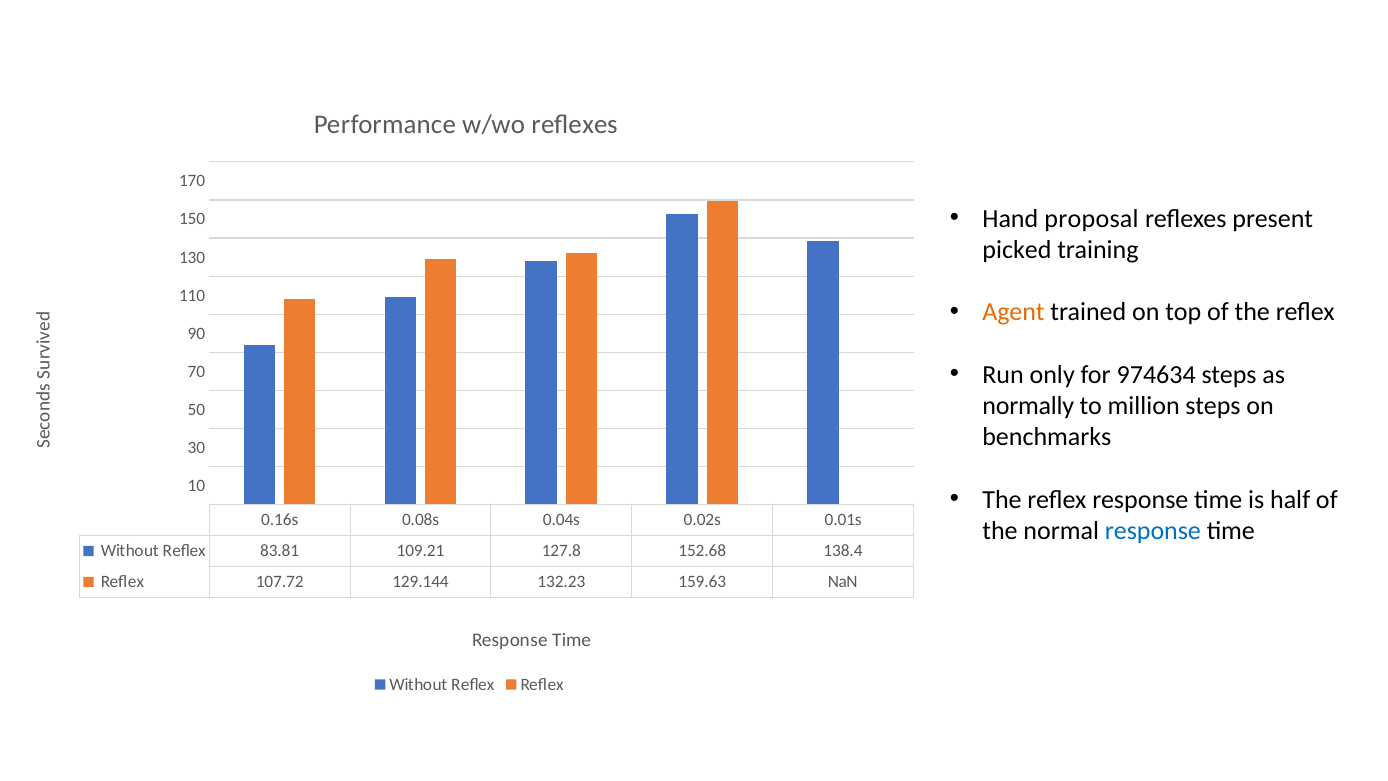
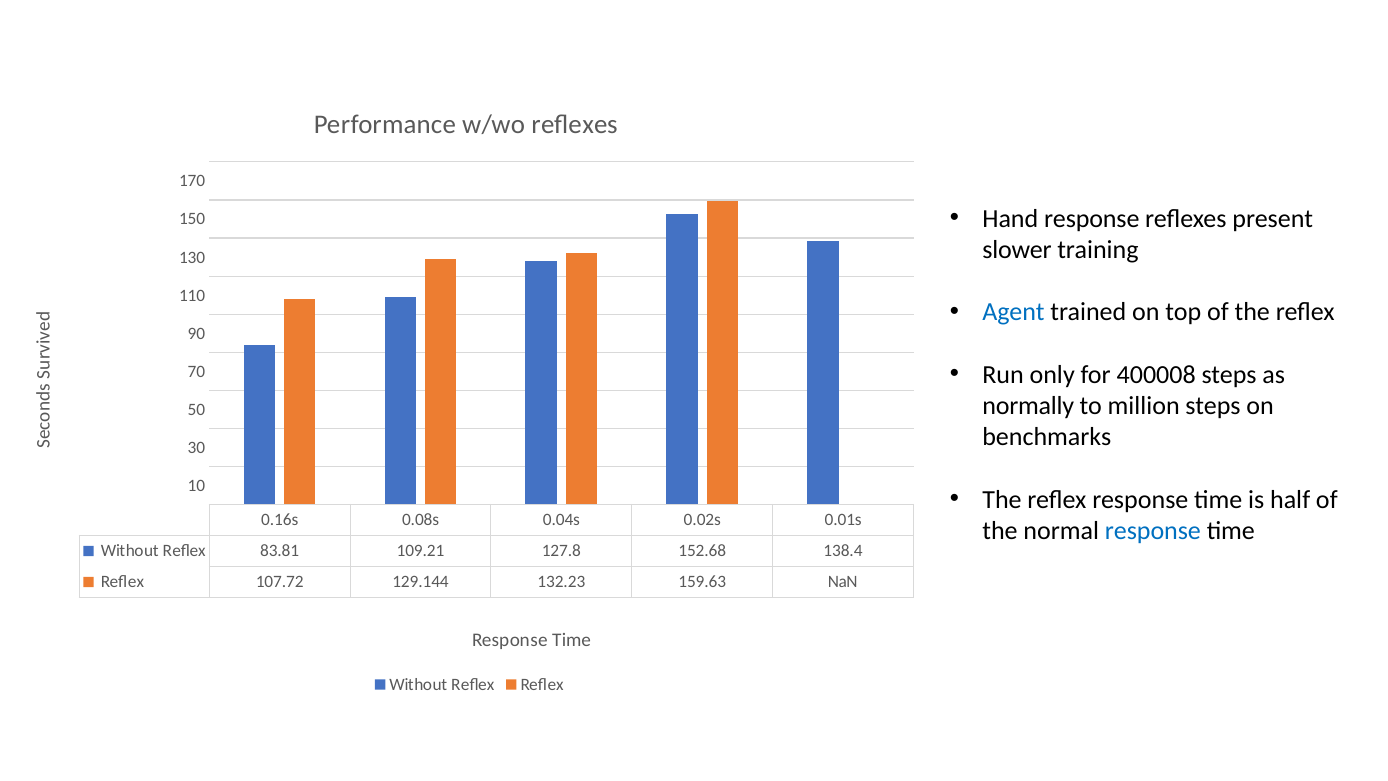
Hand proposal: proposal -> response (1092, 218)
picked: picked -> slower (1017, 250)
Agent colour: orange -> blue (1013, 312)
974634: 974634 -> 400008 (1156, 375)
